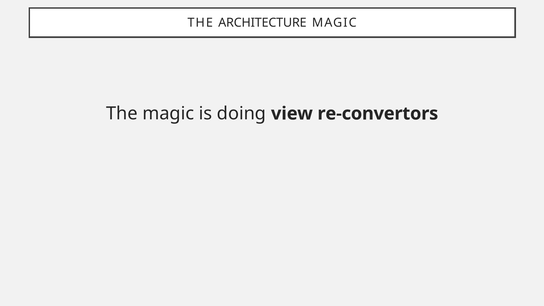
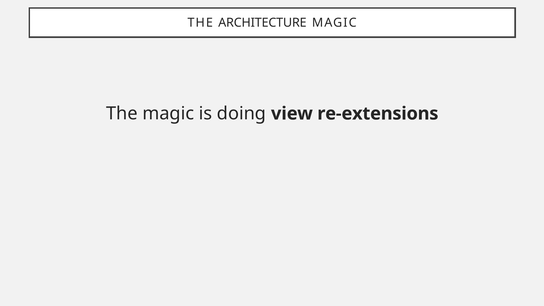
re-convertors: re-convertors -> re-extensions (378, 114)
